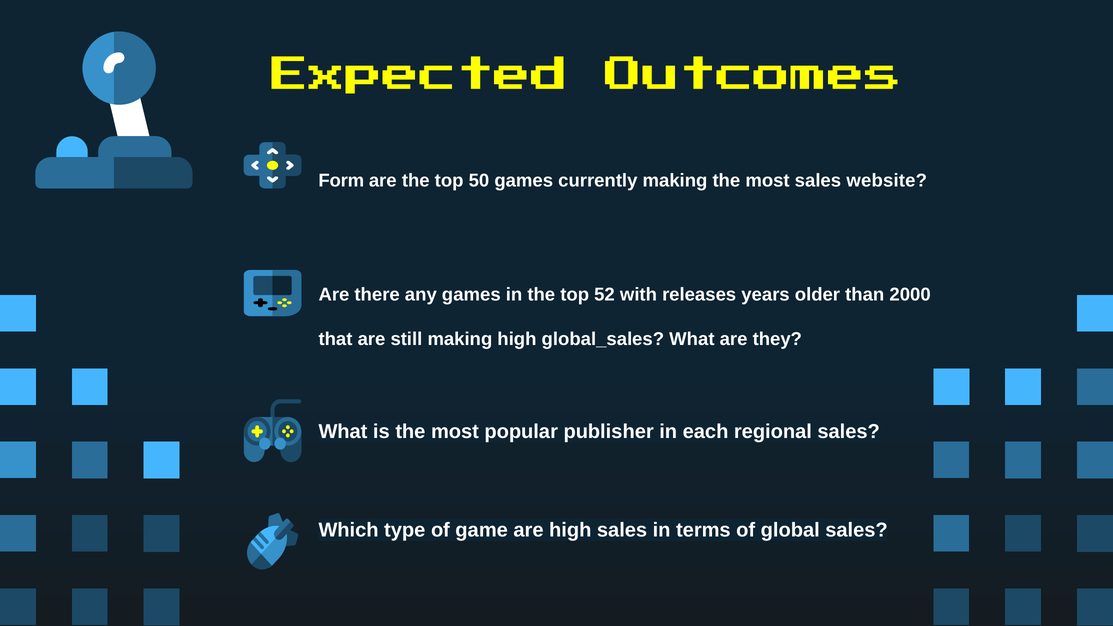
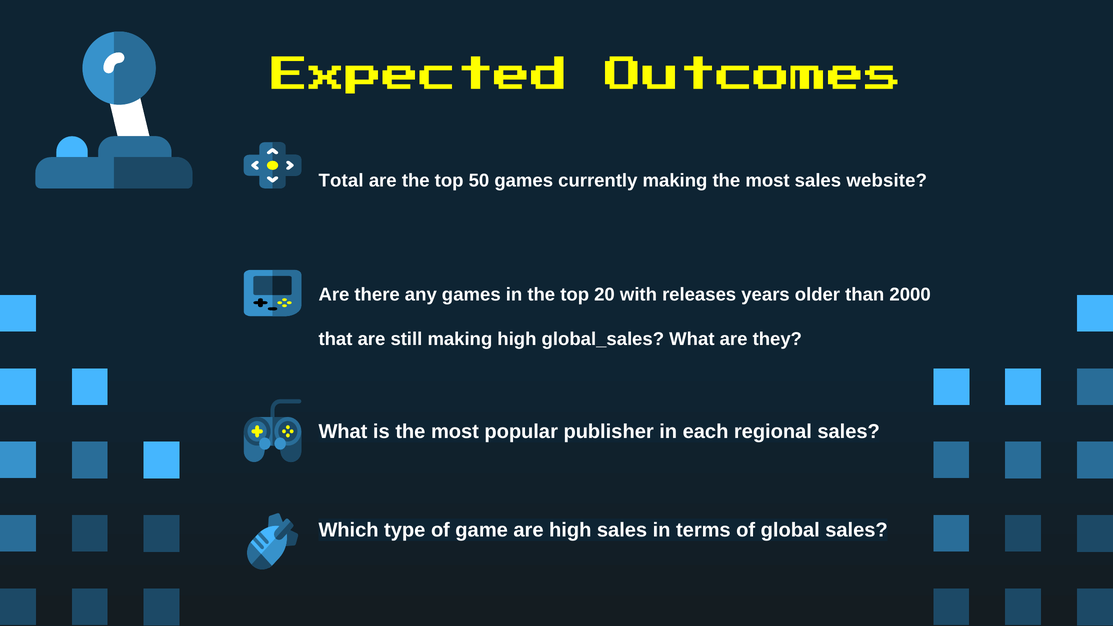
Form: Form -> Total (341, 181)
52: 52 -> 20 (604, 295)
